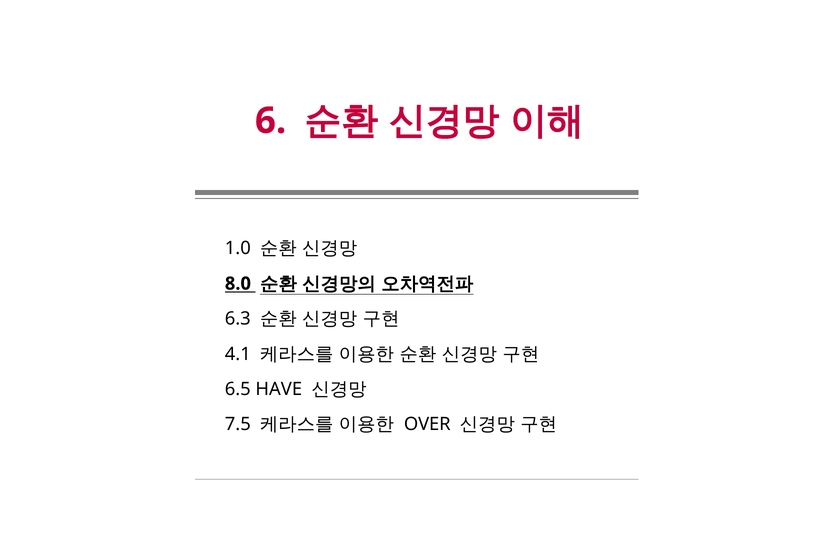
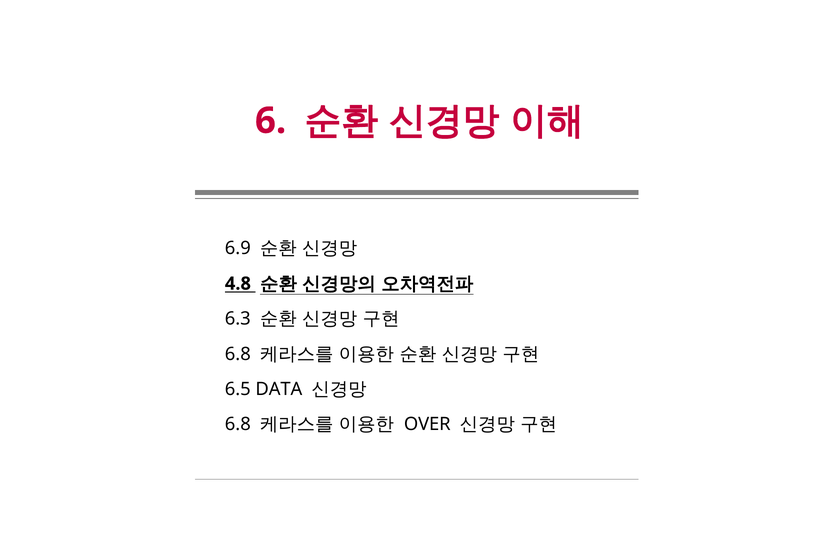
1.0: 1.0 -> 6.9 (238, 248)
8.0: 8.0 -> 4.8 (238, 283)
4.1: 4.1 -> 6.8 (238, 354)
HAVE: HAVE -> DATA (279, 389)
7.5: 7.5 -> 6.8 (238, 424)
